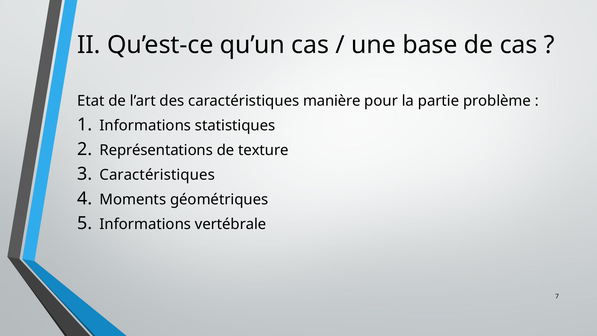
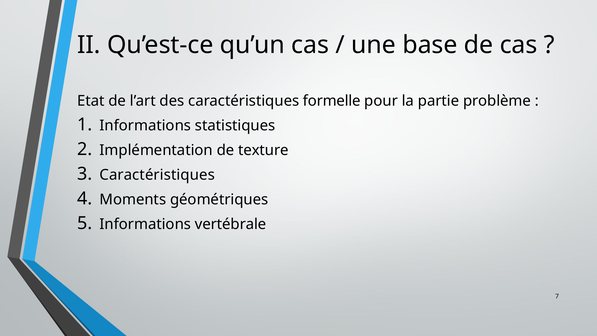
manière: manière -> formelle (332, 101)
Représentations: Représentations -> Implémentation (156, 150)
